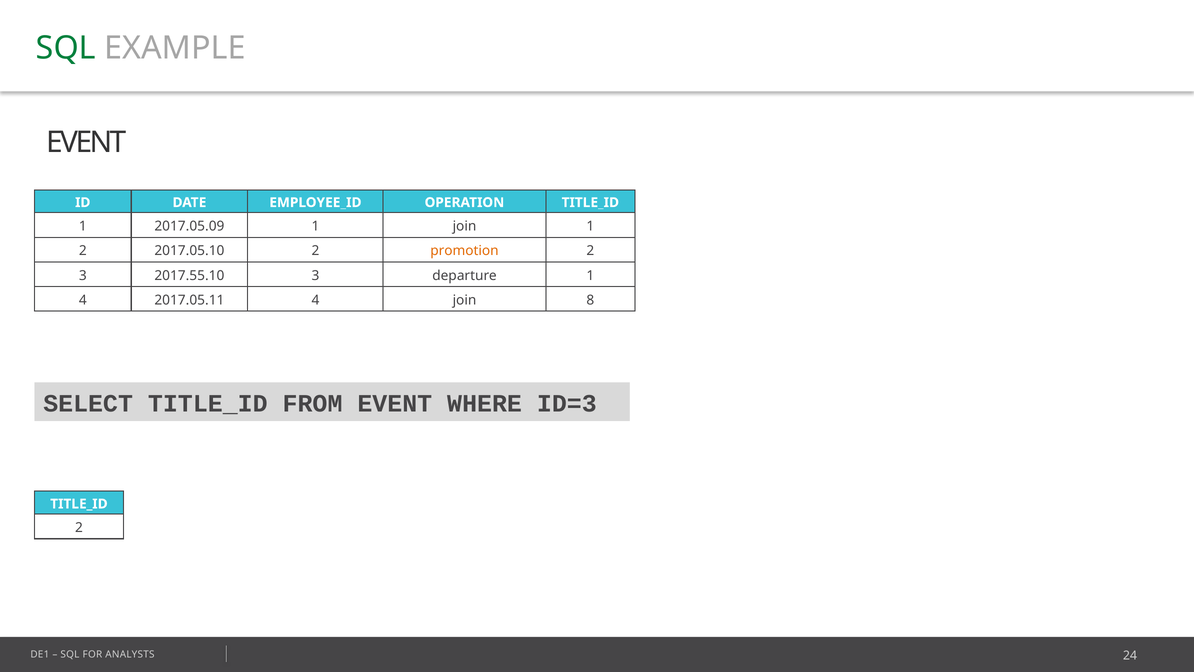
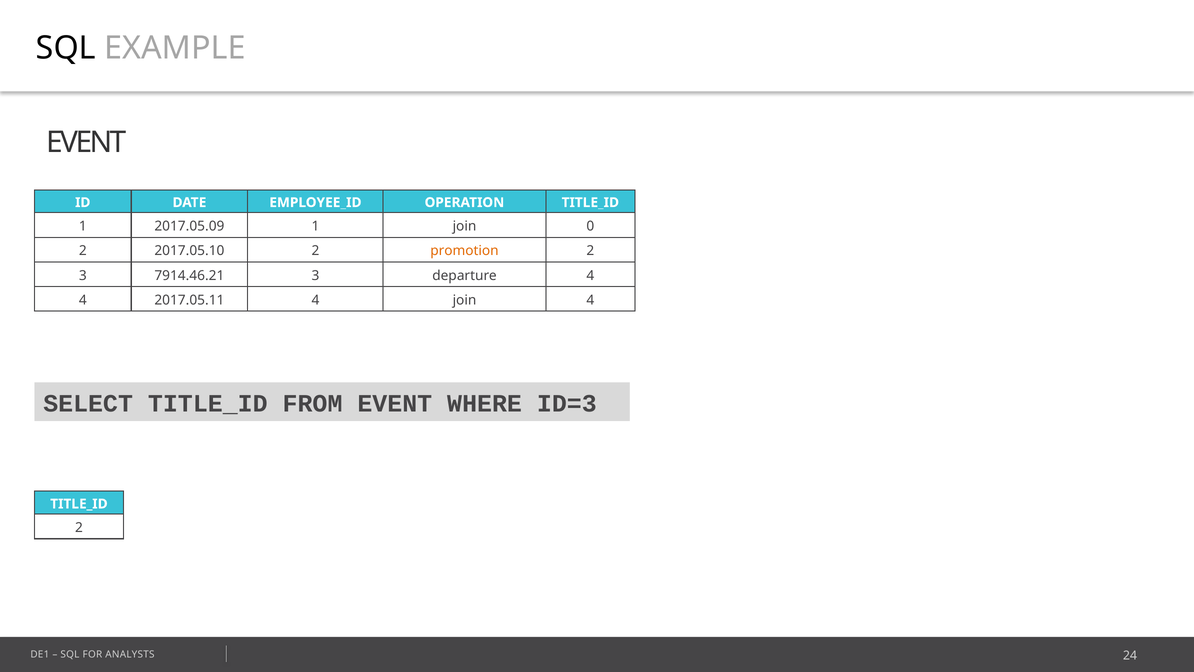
SQL colour: green -> black (66, 48)
join 1: 1 -> 0 (590, 226)
2017.55.10: 2017.55.10 -> 7914.46.21 (189, 275)
departure 1: 1 -> 4 (590, 275)
join 8: 8 -> 4 (590, 300)
